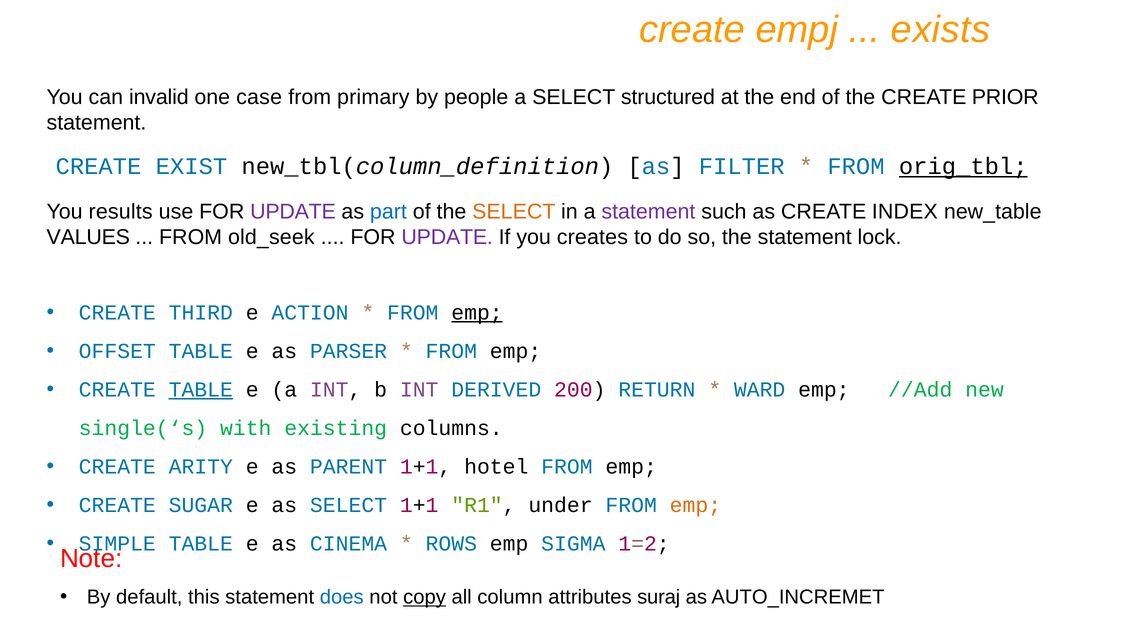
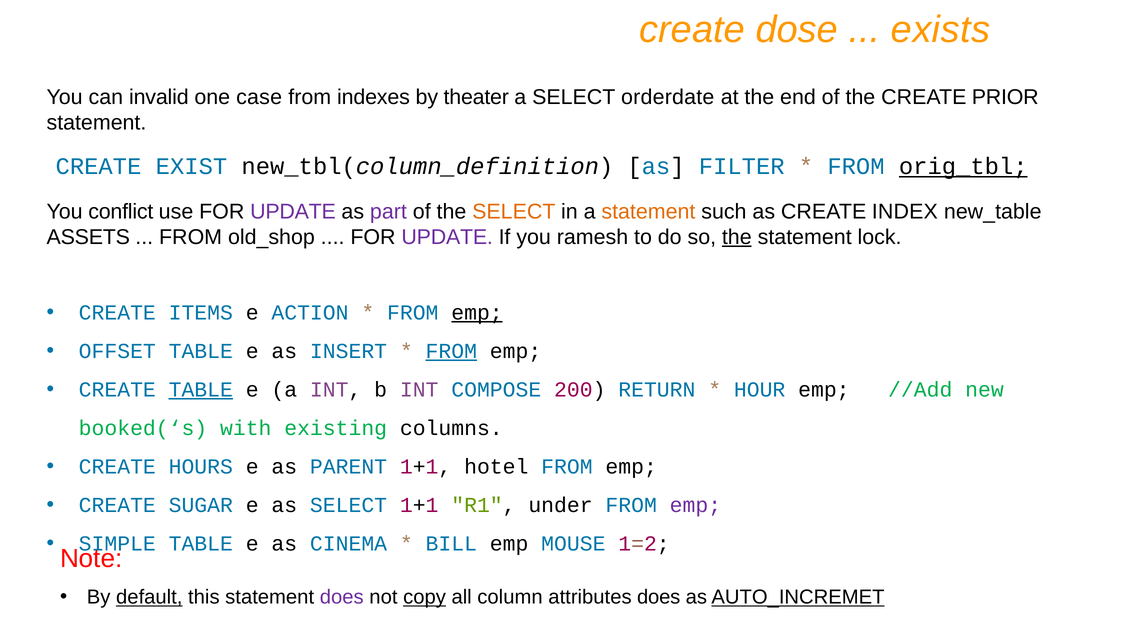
empj: empj -> dose (797, 30)
primary: primary -> indexes (373, 97)
people: people -> theater (476, 97)
structured: structured -> orderdate (668, 97)
results: results -> conflict (121, 212)
part colour: blue -> purple (388, 212)
statement colour: purple -> orange (648, 212)
VALUES: VALUES -> ASSETS (88, 237)
old_seek: old_seek -> old_shop (271, 237)
creates: creates -> ramesh (592, 237)
the underline: none -> present (737, 237)
THIRD: THIRD -> ITEMS (201, 313)
PARSER: PARSER -> INSERT (349, 351)
FROM underline: none -> present (451, 351)
DERIVED: DERIVED -> COMPOSE (496, 390)
WARD: WARD -> HOUR (760, 390)
single(‘s: single(‘s -> booked(‘s (143, 428)
ARITY: ARITY -> HOURS (201, 467)
emp colour: orange -> purple (695, 505)
ROWS: ROWS -> BILL (451, 544)
SIGMA: SIGMA -> MOUSE (573, 544)
default underline: none -> present (149, 598)
does colour: blue -> purple (342, 598)
attributes suraj: suraj -> does (659, 598)
AUTO_INCREMET underline: none -> present (798, 598)
